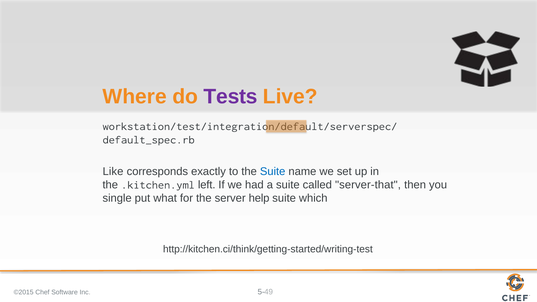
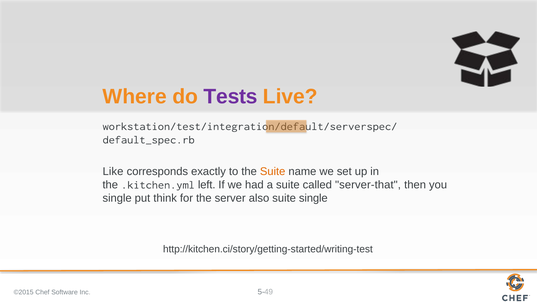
Suite colour: blue -> orange (273, 171)
what: what -> think (165, 198)
help: help -> also (259, 198)
suite which: which -> single (313, 198)
http://kitchen.ci/think/getting-started/writing-test: http://kitchen.ci/think/getting-started/writing-test -> http://kitchen.ci/story/getting-started/writing-test (268, 249)
